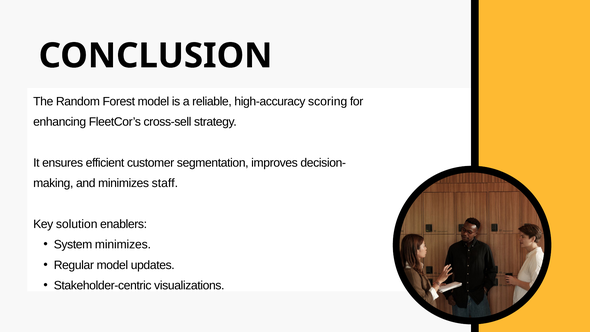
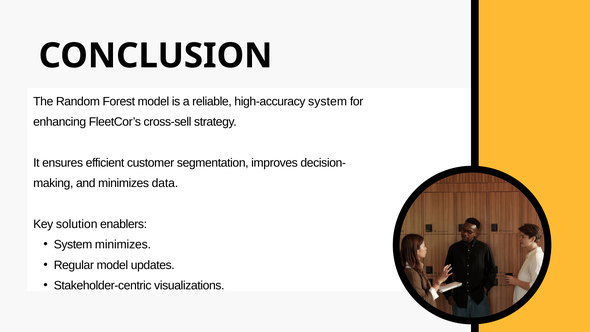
high-accuracy scoring: scoring -> system (328, 101)
staff: staff -> data (165, 183)
